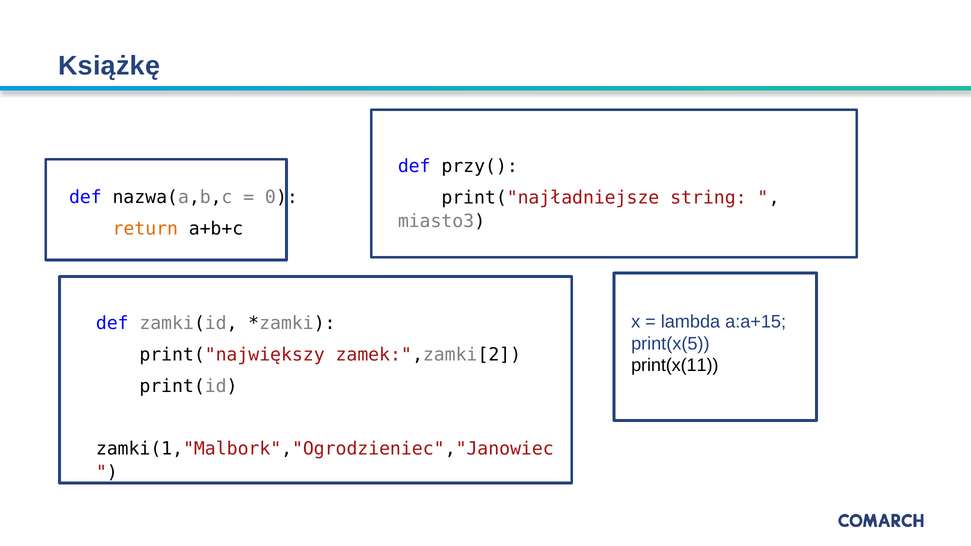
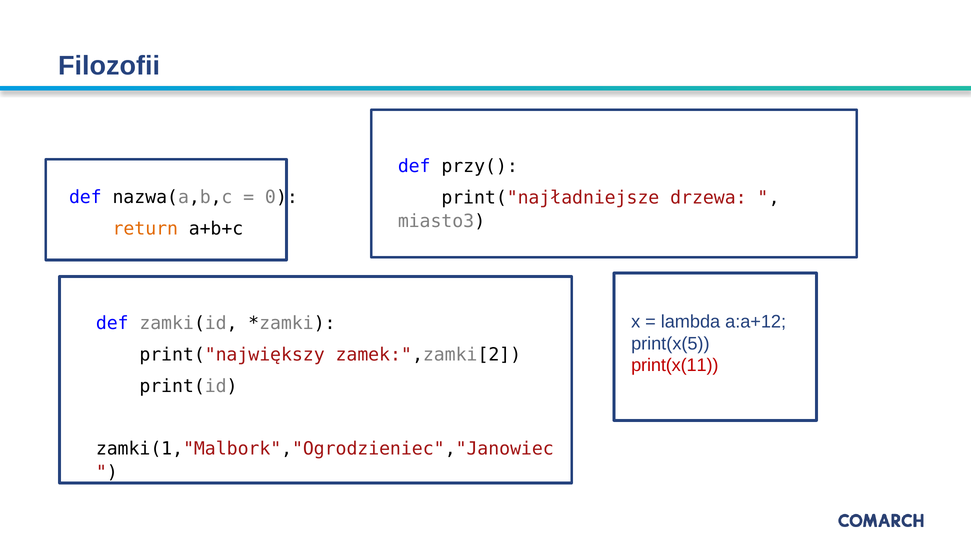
Książkę: Książkę -> Filozofii (109, 66)
string: string -> drzewa (708, 198)
a:a+15: a:a+15 -> a:a+12 (756, 322)
print(x(11 colour: black -> red (675, 366)
